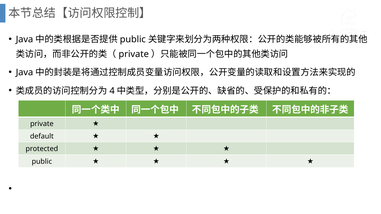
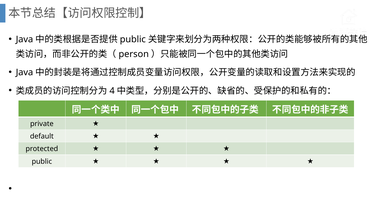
private: private -> person (134, 54)
